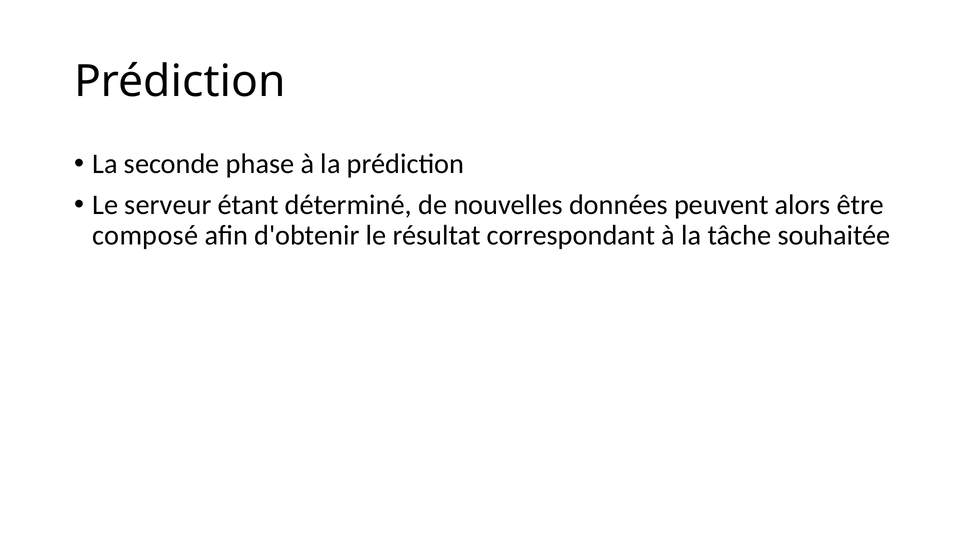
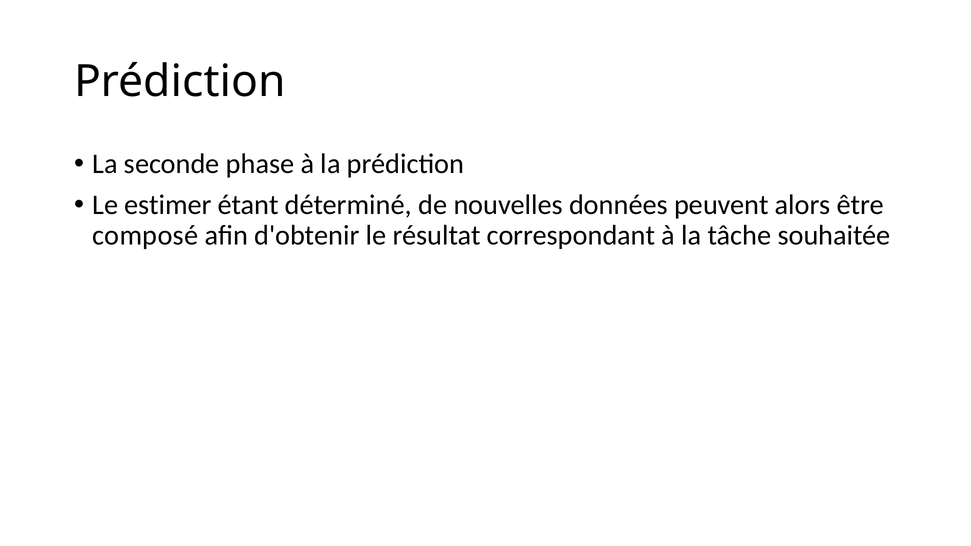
serveur: serveur -> estimer (168, 205)
